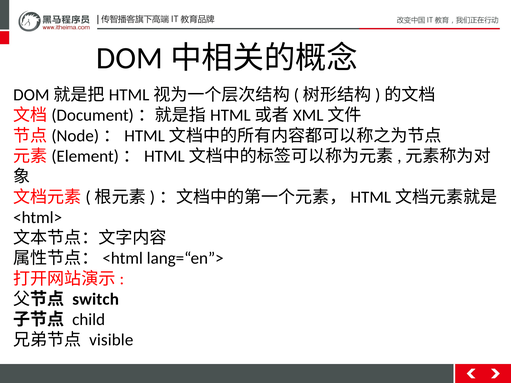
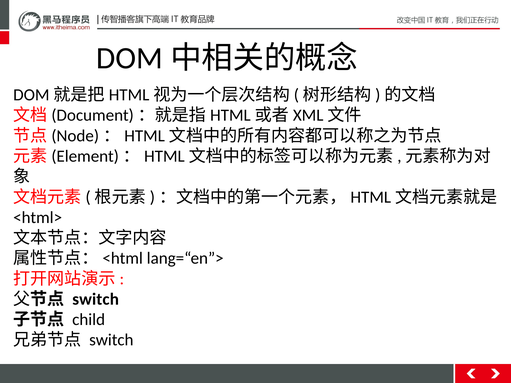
visible: visible -> switch (111, 340)
